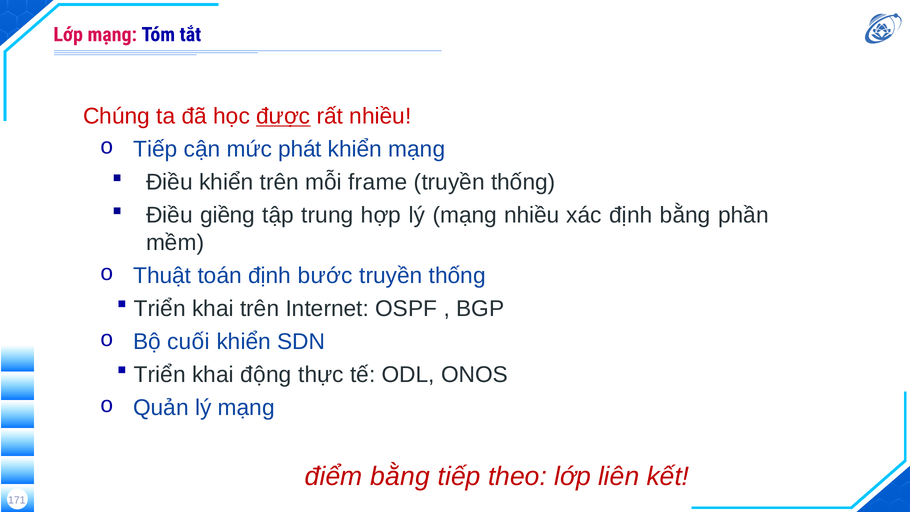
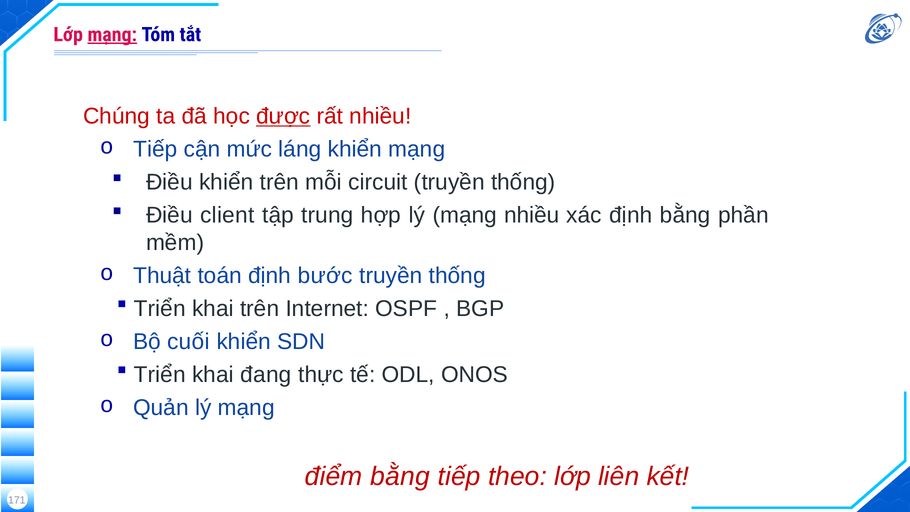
mạng underline: none -> present (112, 35)
phát: phát -> láng (300, 149)
frame: frame -> circuit (378, 182)
giềng: giềng -> client (227, 215)
động: động -> đang (266, 374)
